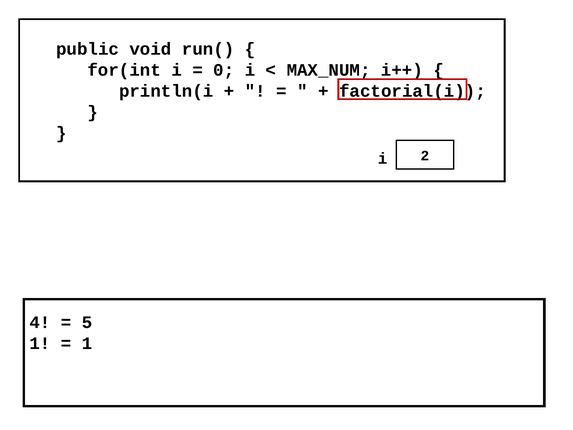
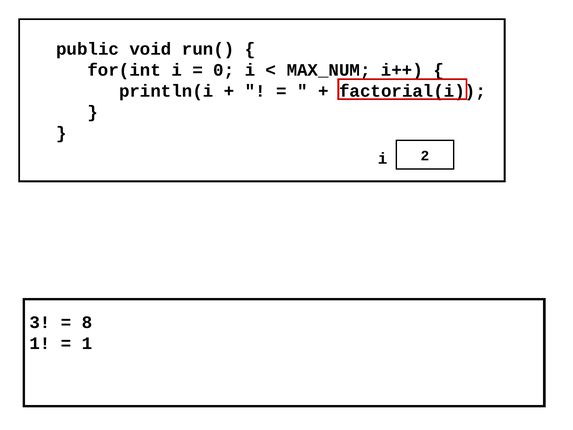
4: 4 -> 3 (40, 322)
5: 5 -> 8 (87, 322)
